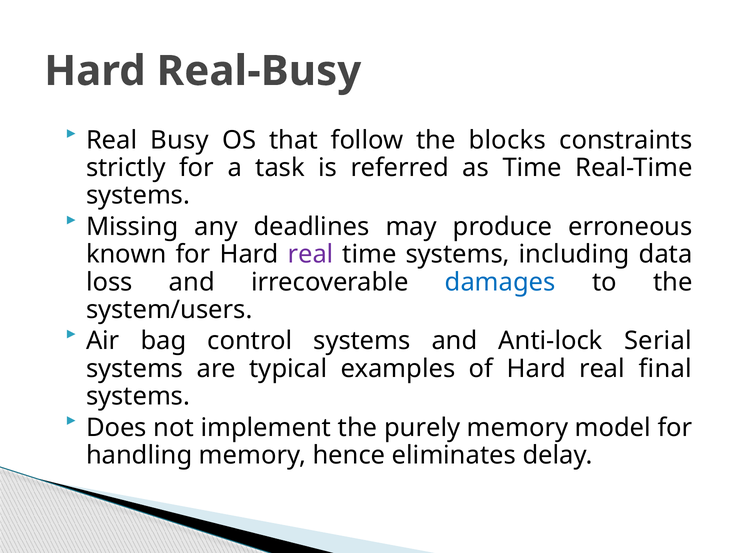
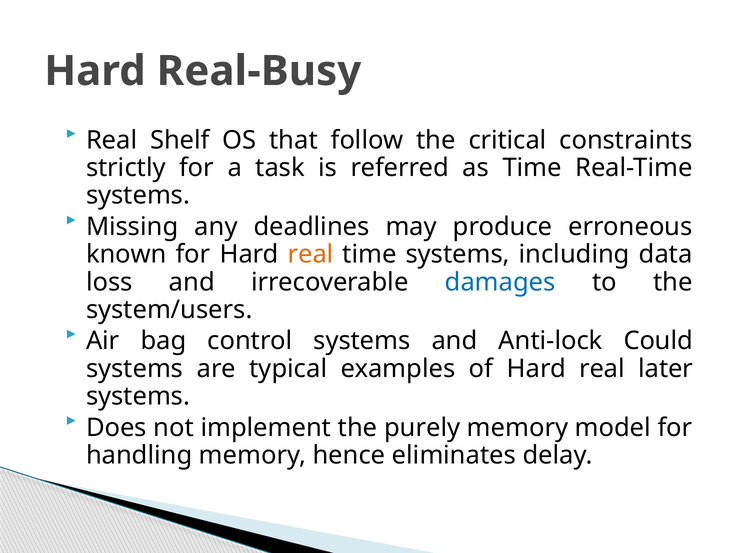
Busy: Busy -> Shelf (180, 140)
blocks: blocks -> critical (507, 140)
real colour: purple -> orange (311, 254)
Serial: Serial -> Could (658, 341)
final: final -> later (666, 368)
